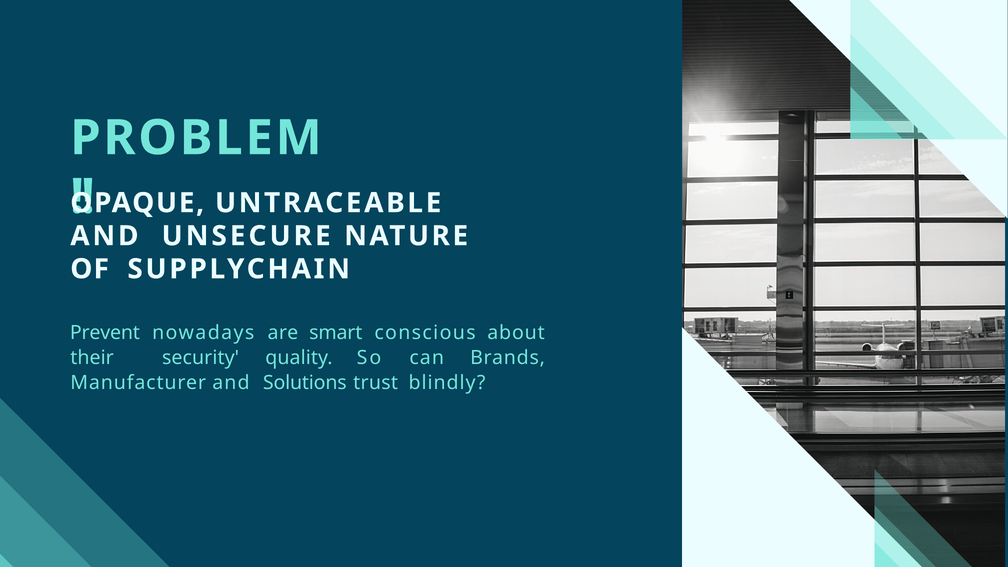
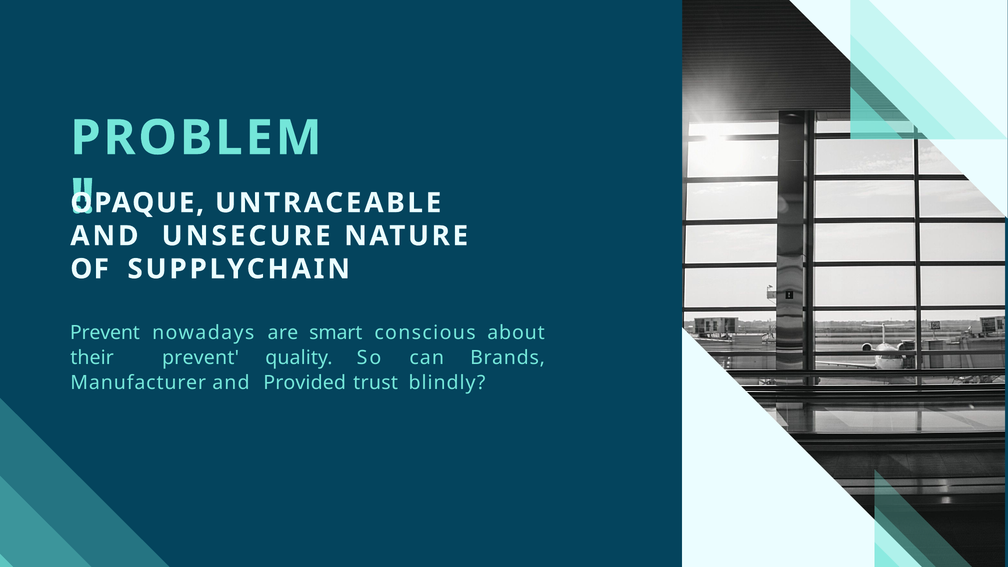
their security: security -> prevent (201, 358)
and Solutions: Solutions -> Provided (305, 383)
